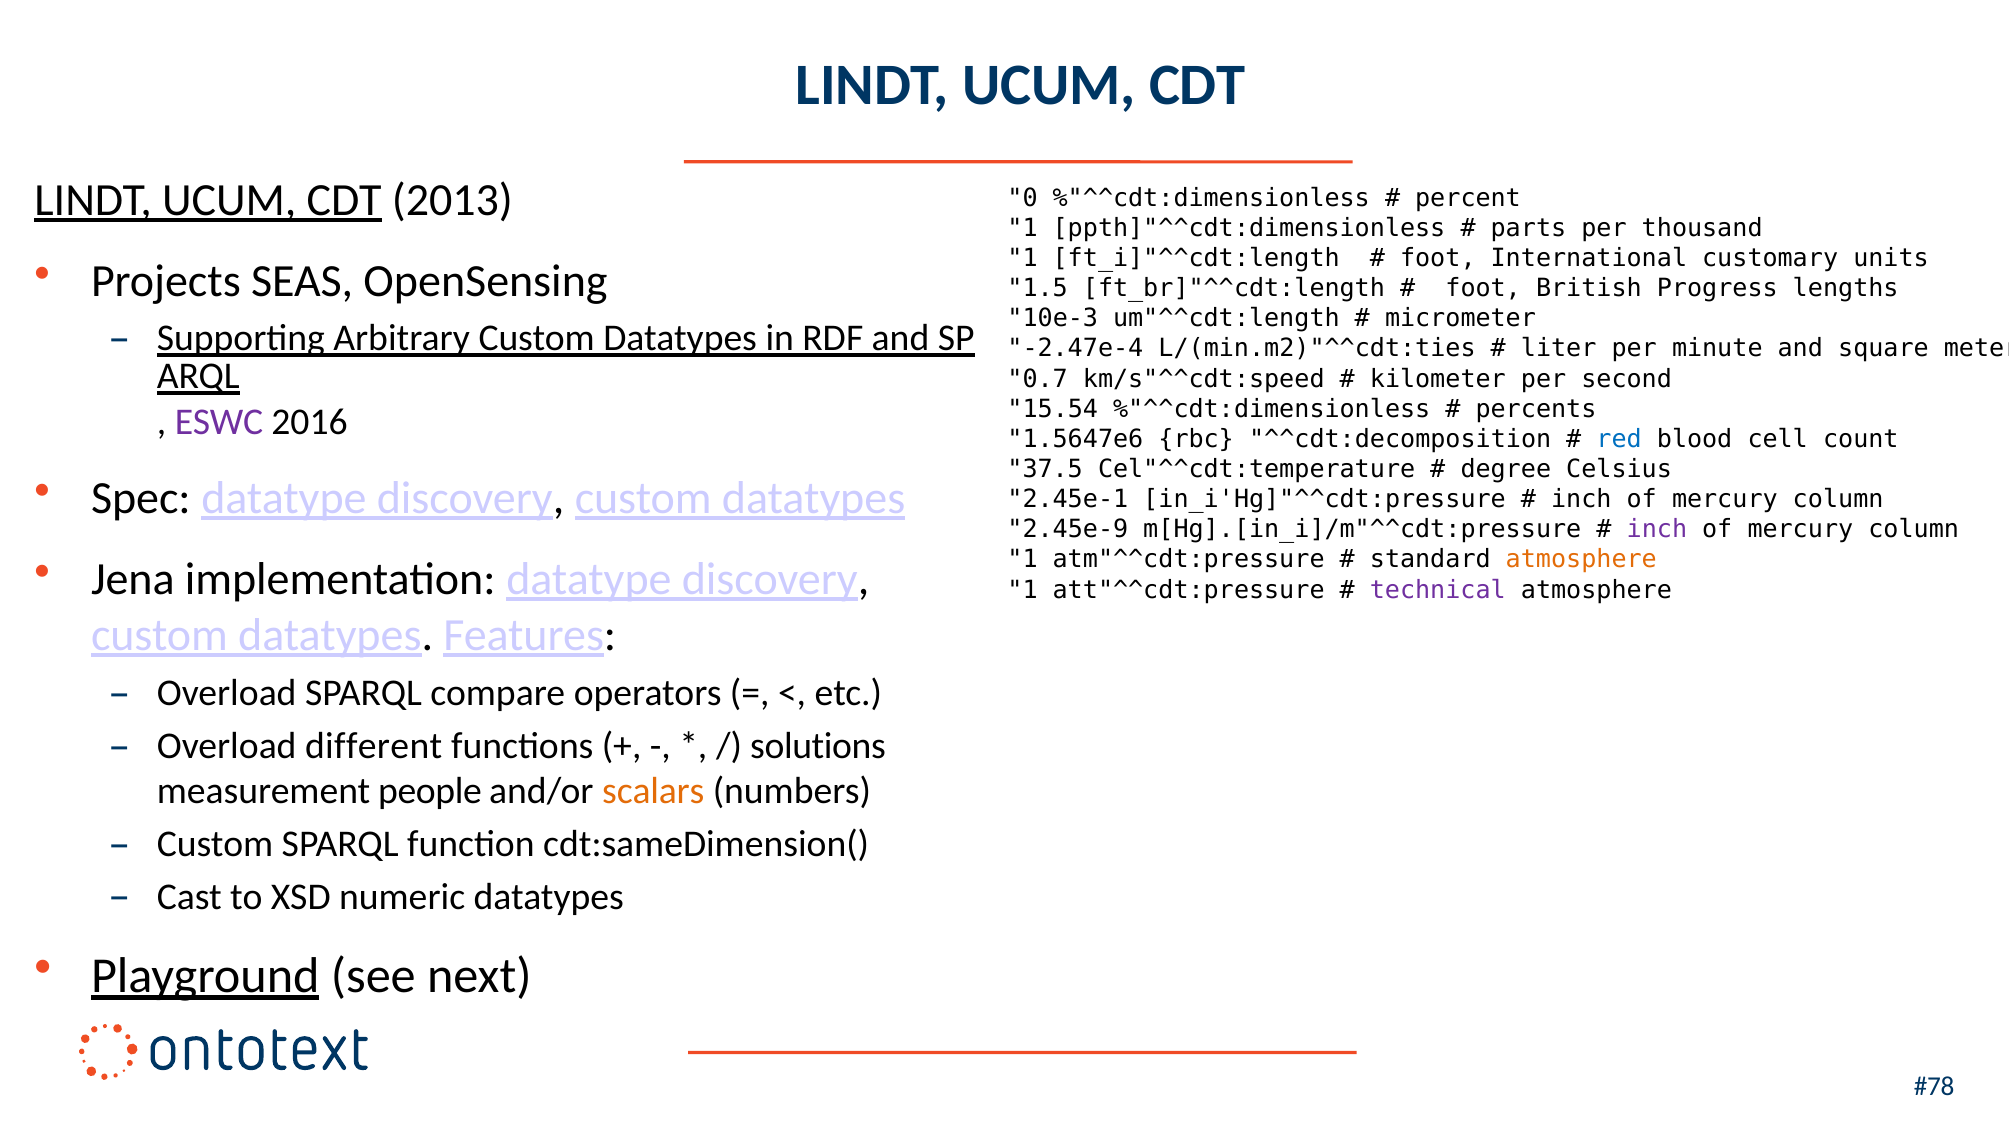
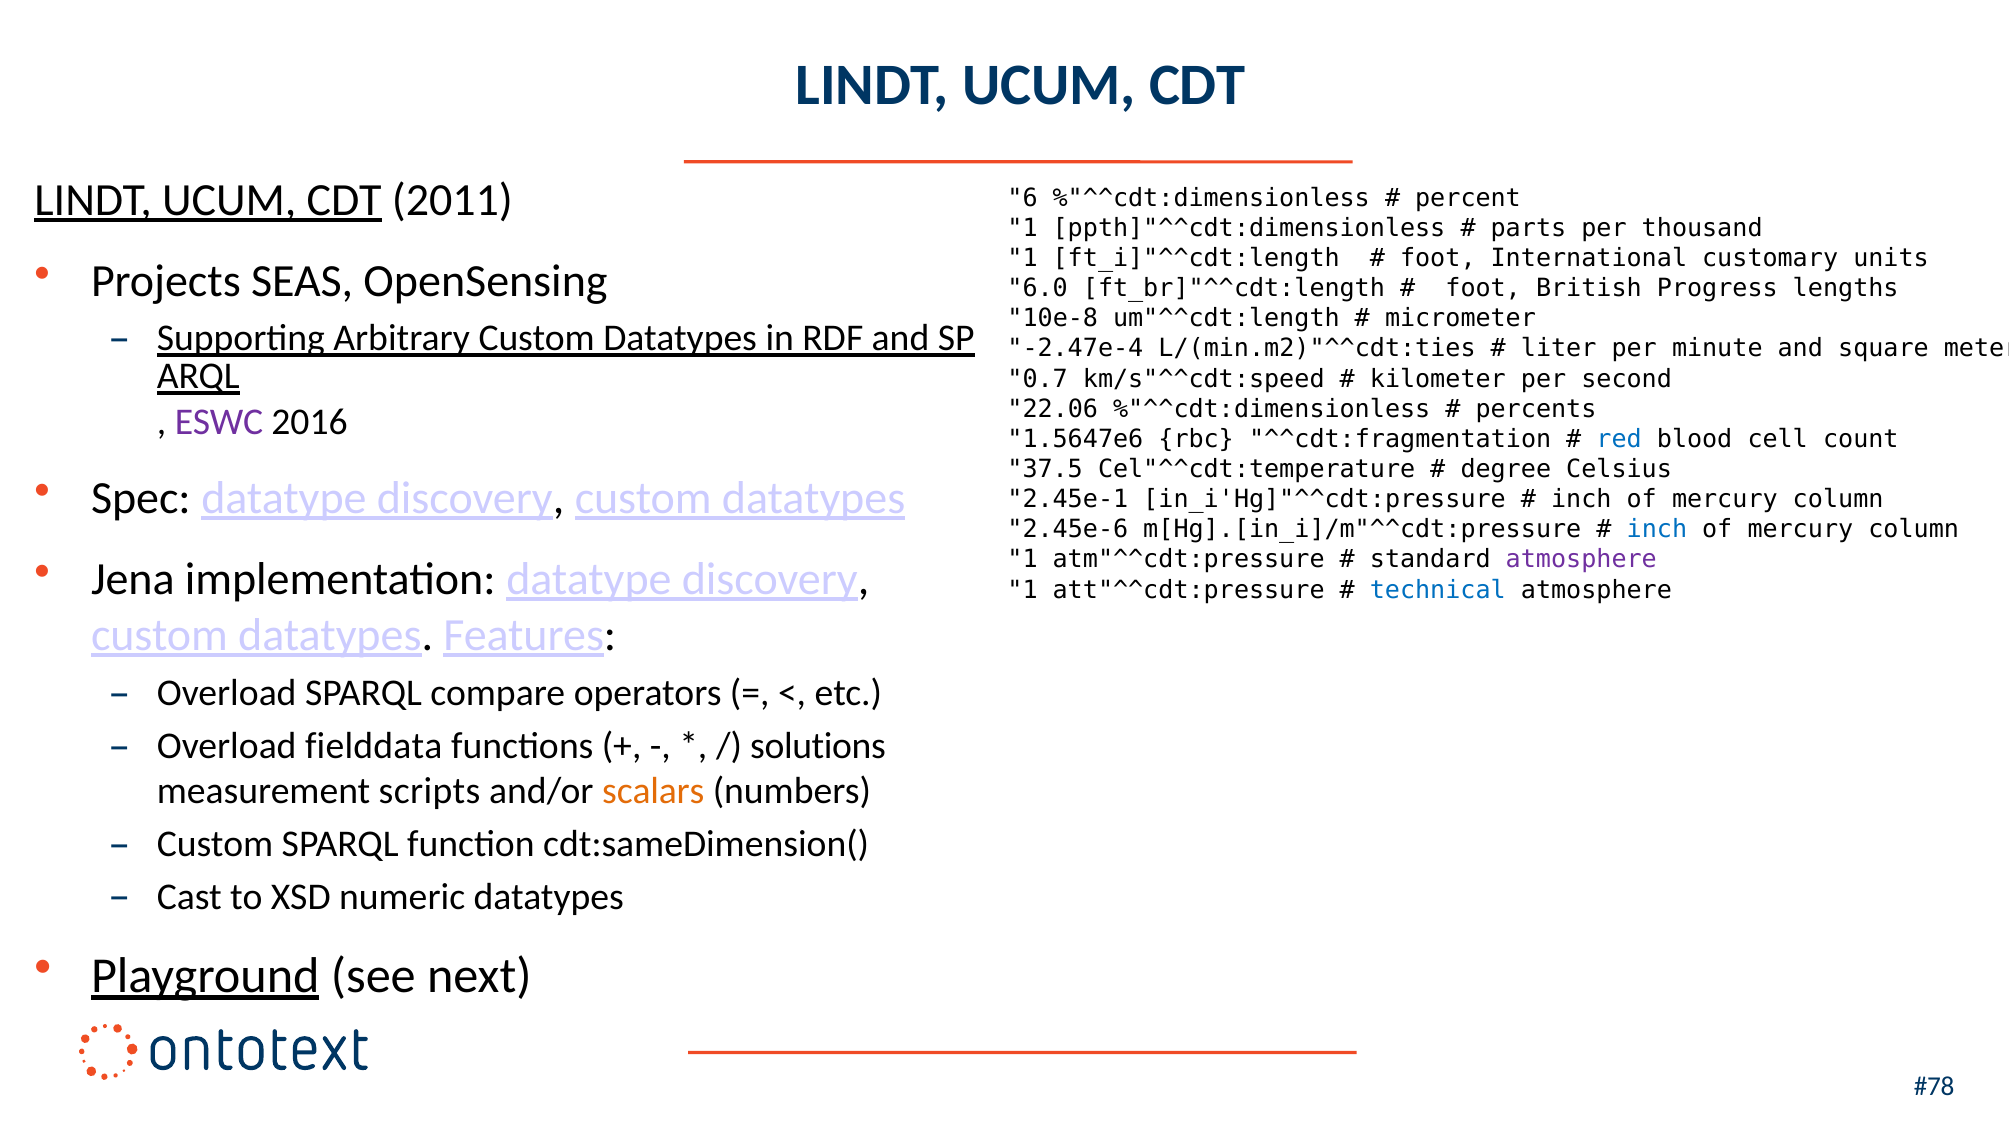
2013: 2013 -> 2011 (452, 200)
0: 0 -> 6 (1023, 198)
1.5: 1.5 -> 6.0 (1038, 288)
10e-3: 10e-3 -> 10e-8 (1053, 318)
15.54: 15.54 -> 22.06 (1053, 409)
^^cdt:decomposition: ^^cdt:decomposition -> ^^cdt:fragmentation (1400, 439)
2.45e-9: 2.45e-9 -> 2.45e-6 (1068, 529)
inch colour: purple -> blue (1657, 529)
atmosphere colour: orange -> purple (1581, 559)
technical colour: purple -> blue (1438, 590)
different: different -> fielddata (374, 746)
people: people -> scripts (430, 791)
